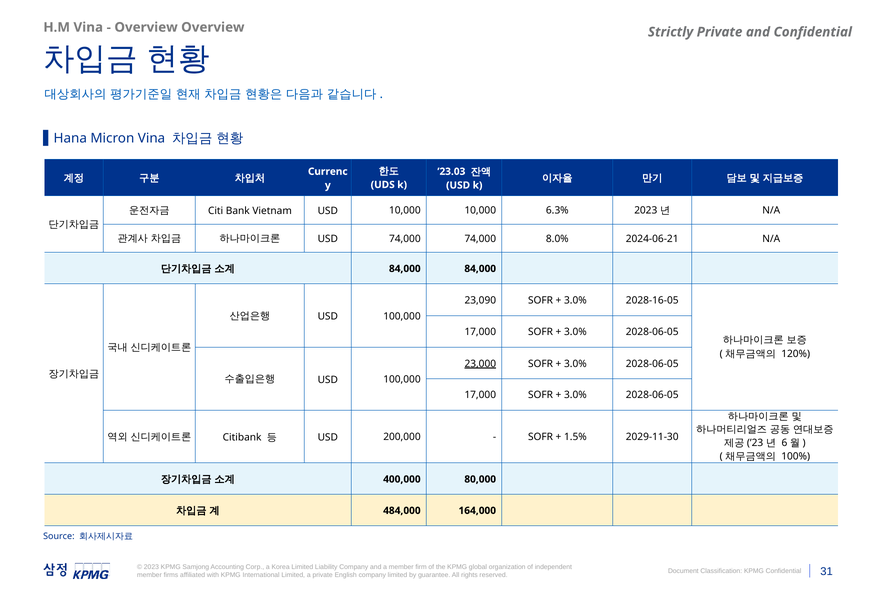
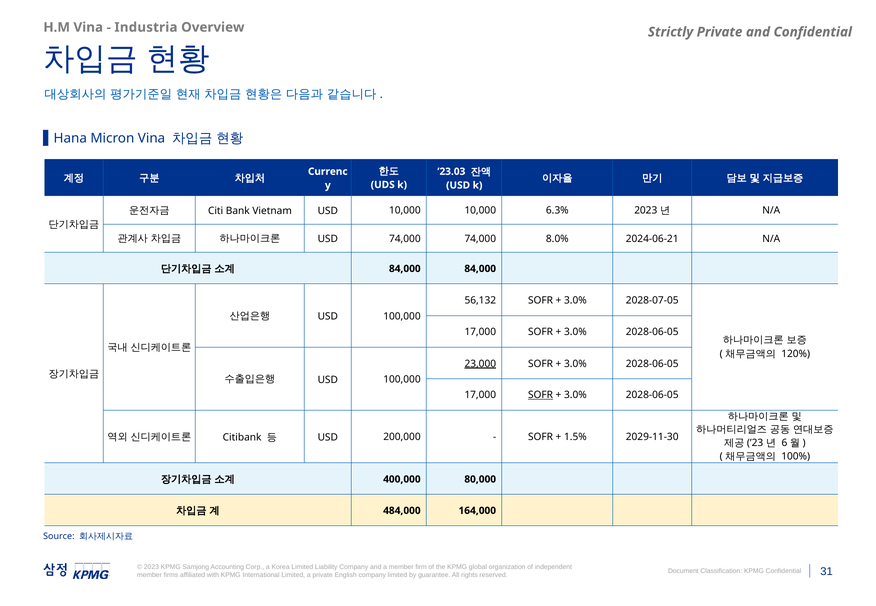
Overview: Overview -> Industria (146, 27)
23,090: 23,090 -> 56,132 (480, 300)
2028-16-05: 2028-16-05 -> 2028-07-05 (652, 300)
SOFR underline: none -> present (540, 395)
